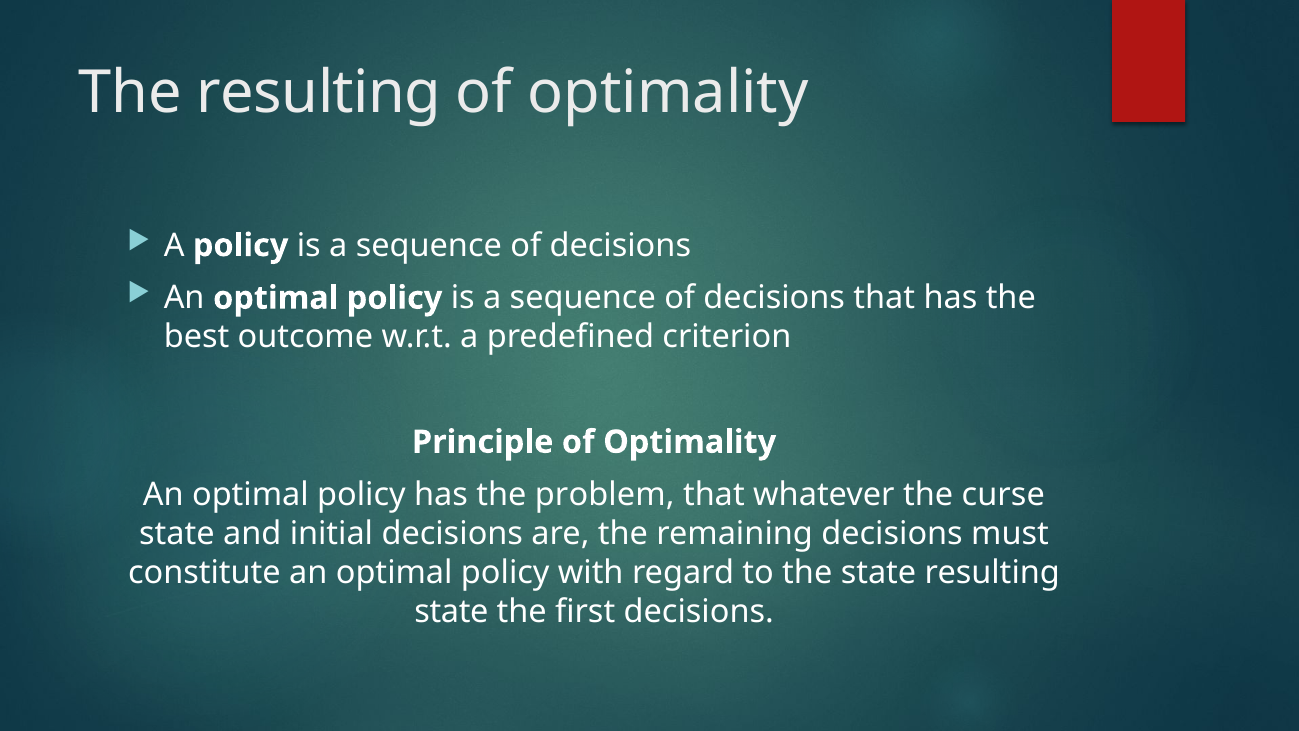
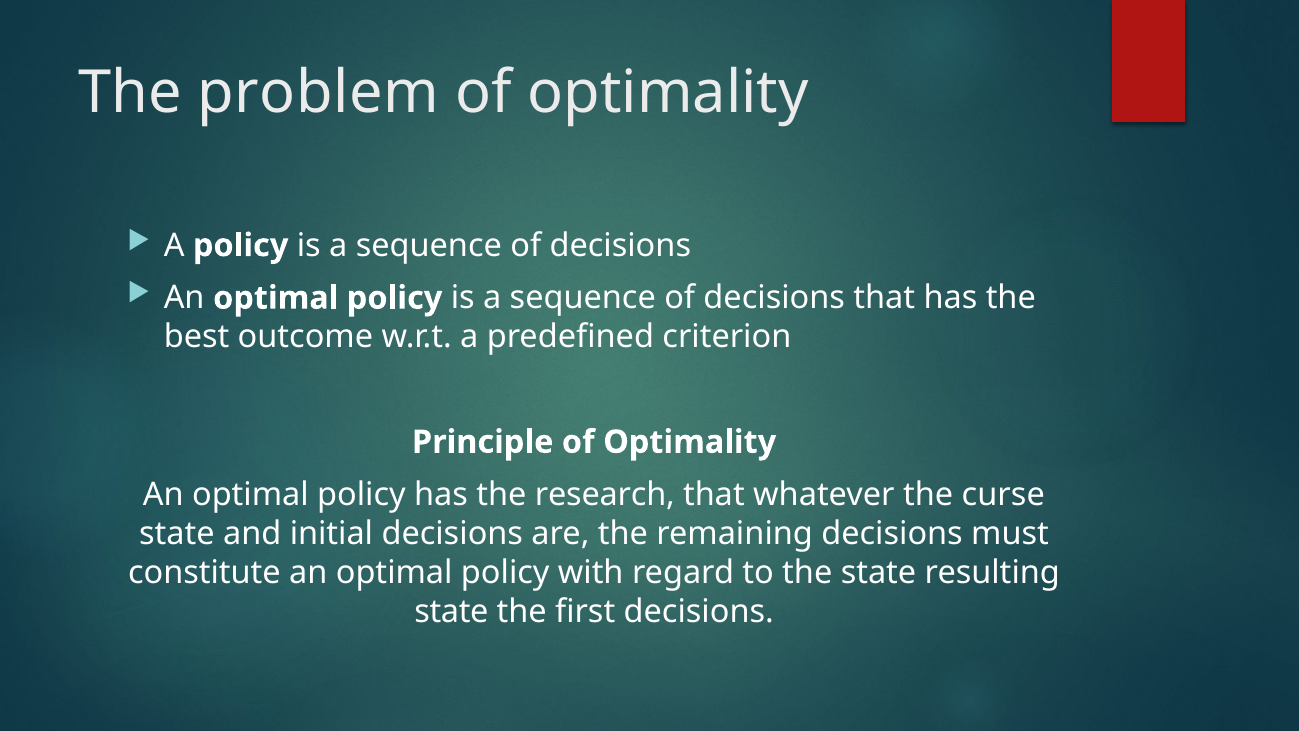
The resulting: resulting -> problem (319, 93)
problem: problem -> research (605, 494)
